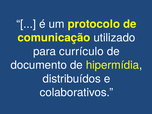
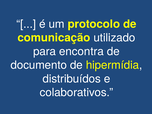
currículo: currículo -> encontra (81, 51)
